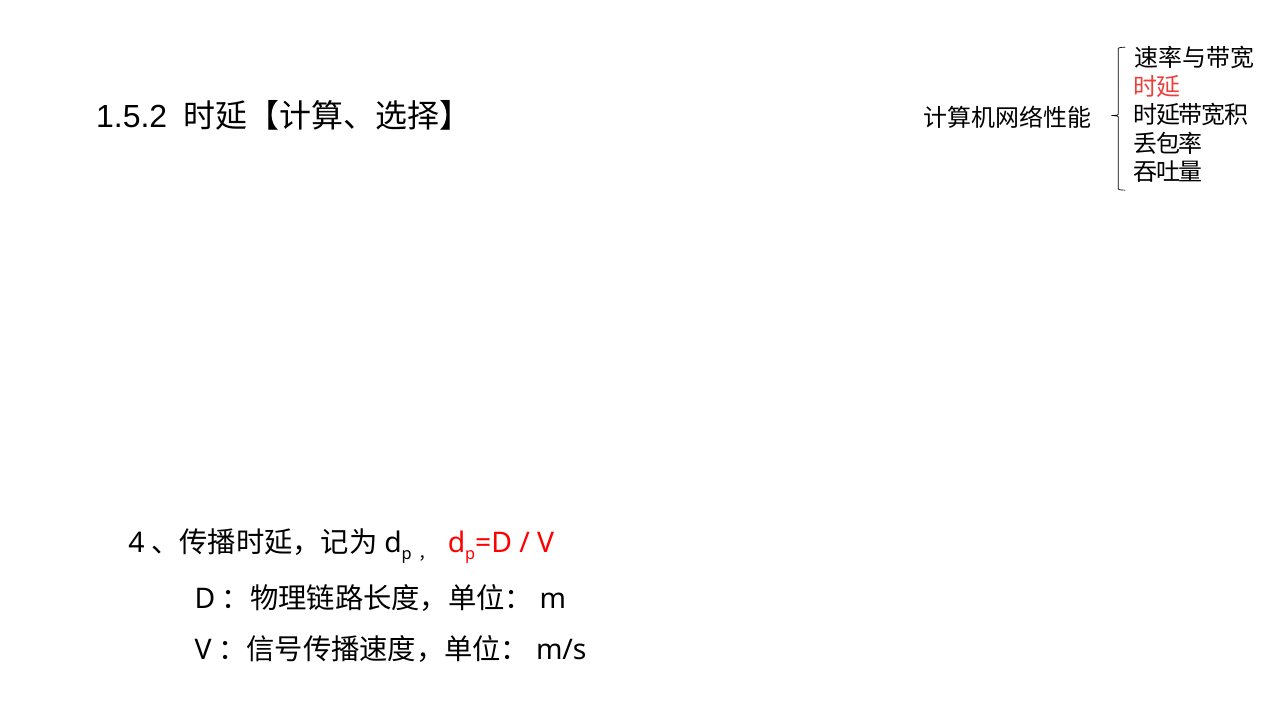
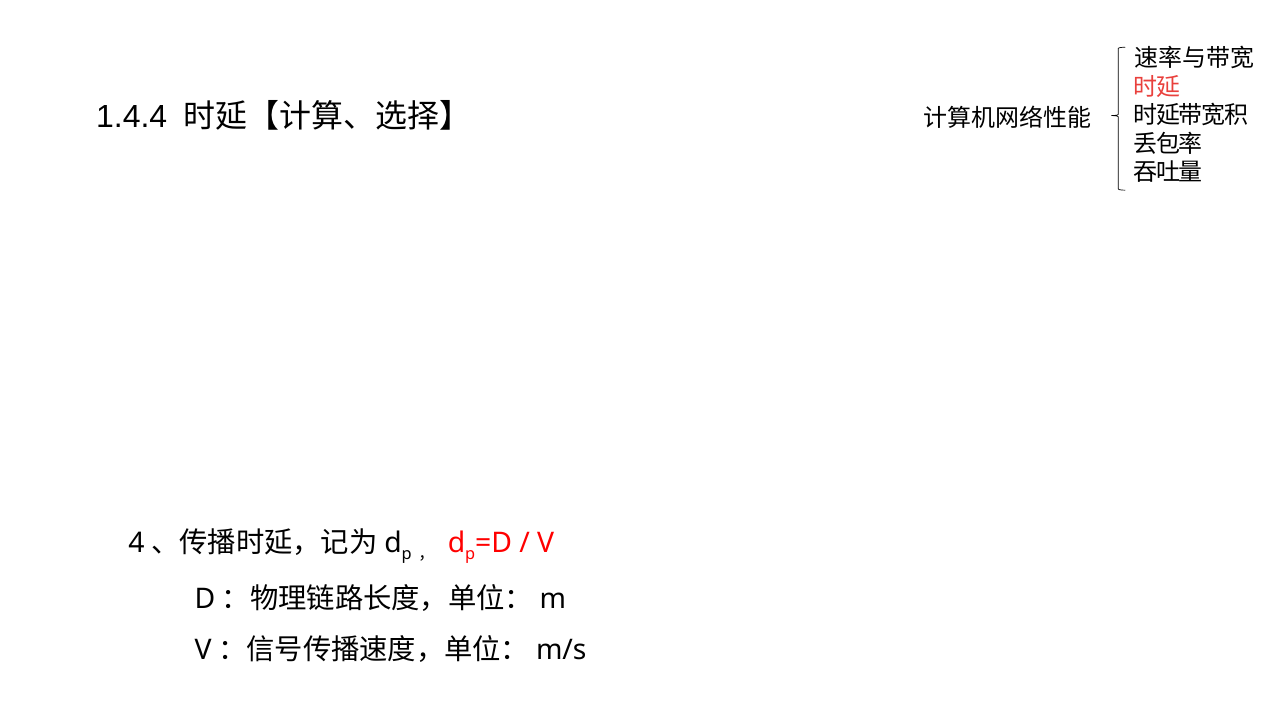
1.5.2: 1.5.2 -> 1.4.4 (132, 117)
